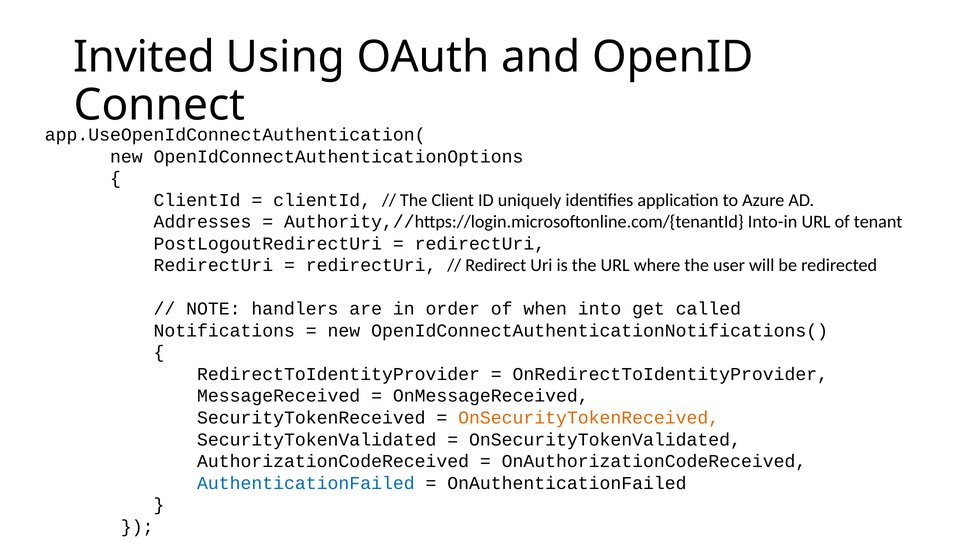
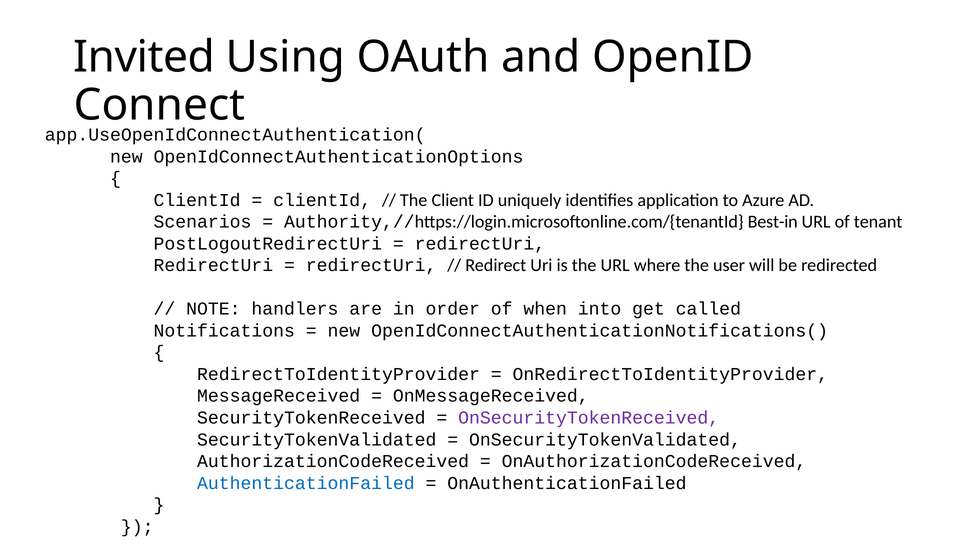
Addresses: Addresses -> Scenarios (203, 222)
Into-in: Into-in -> Best-in (773, 222)
OnSecurityTokenReceived colour: orange -> purple (589, 418)
